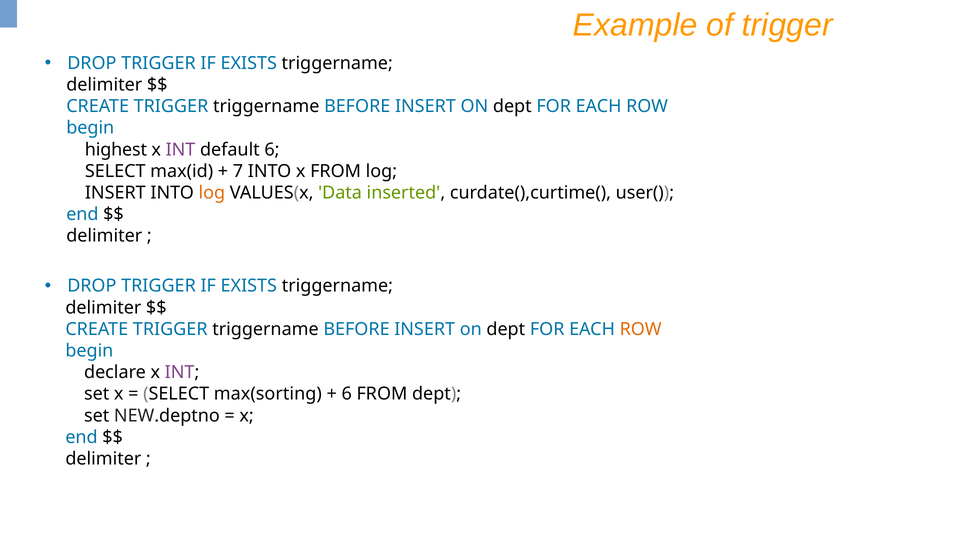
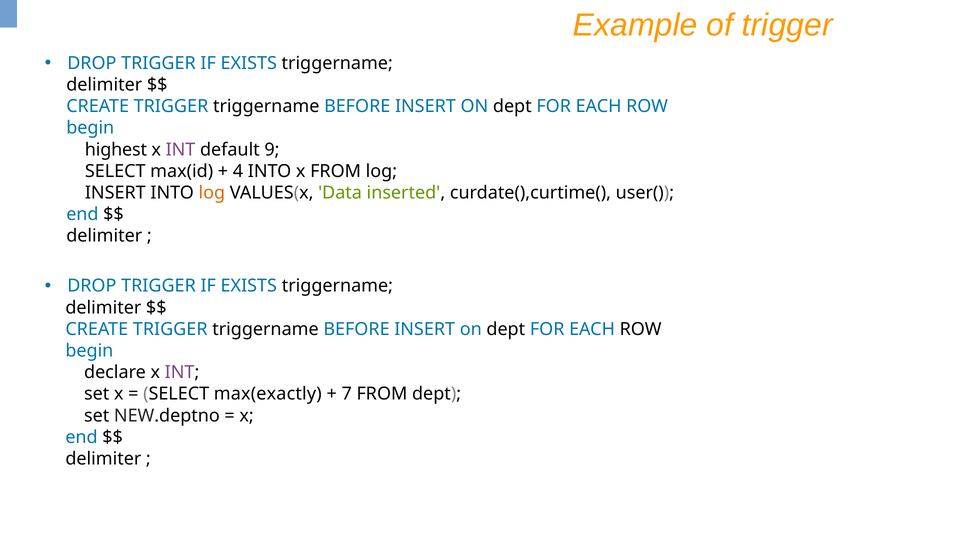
default 6: 6 -> 9 (272, 150)
7: 7 -> 4 (238, 171)
ROW colour: orange -> black (641, 329)
max(sorting: max(sorting -> max(exactly (268, 394)
6: 6 -> 7 (347, 394)
